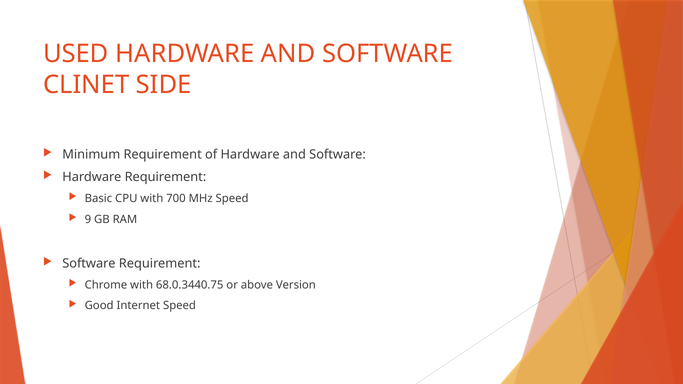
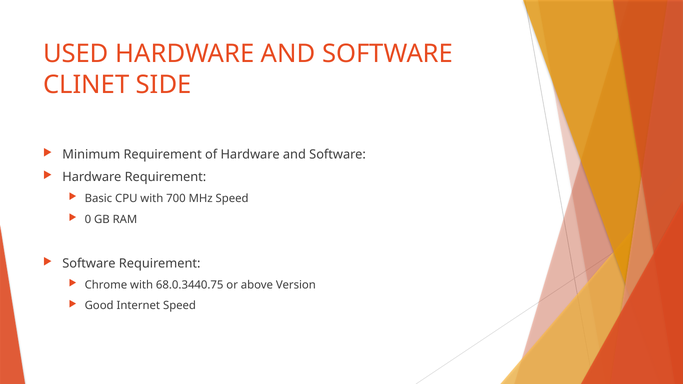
9: 9 -> 0 (88, 219)
